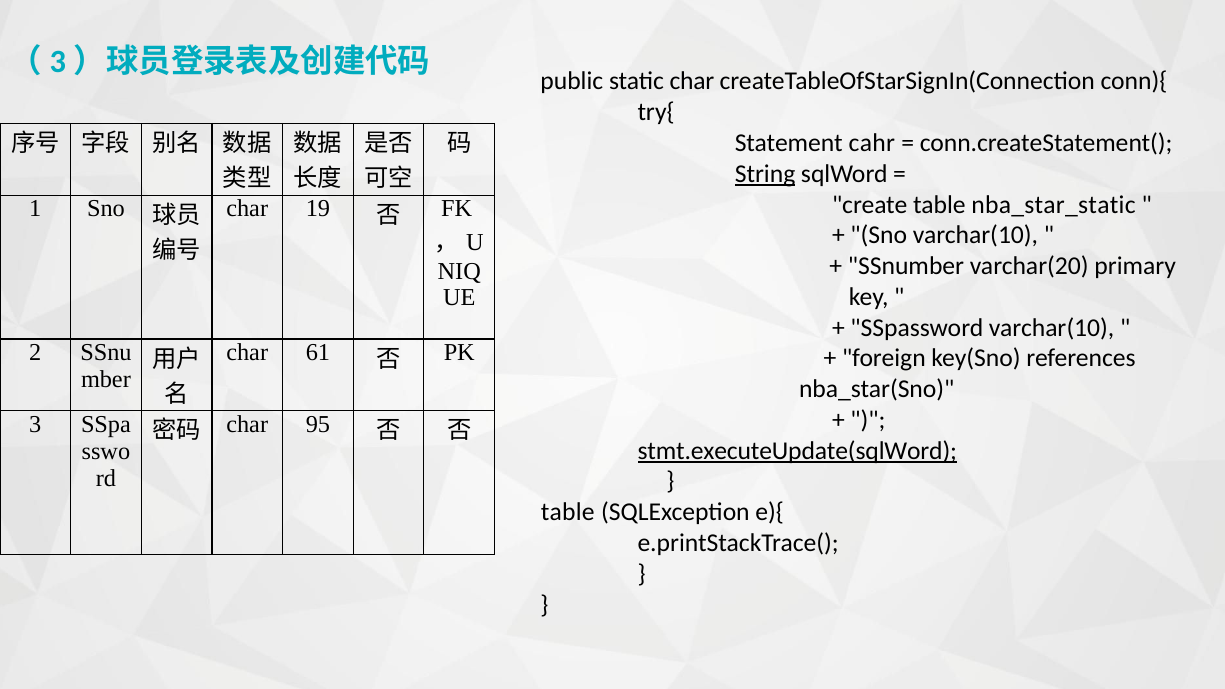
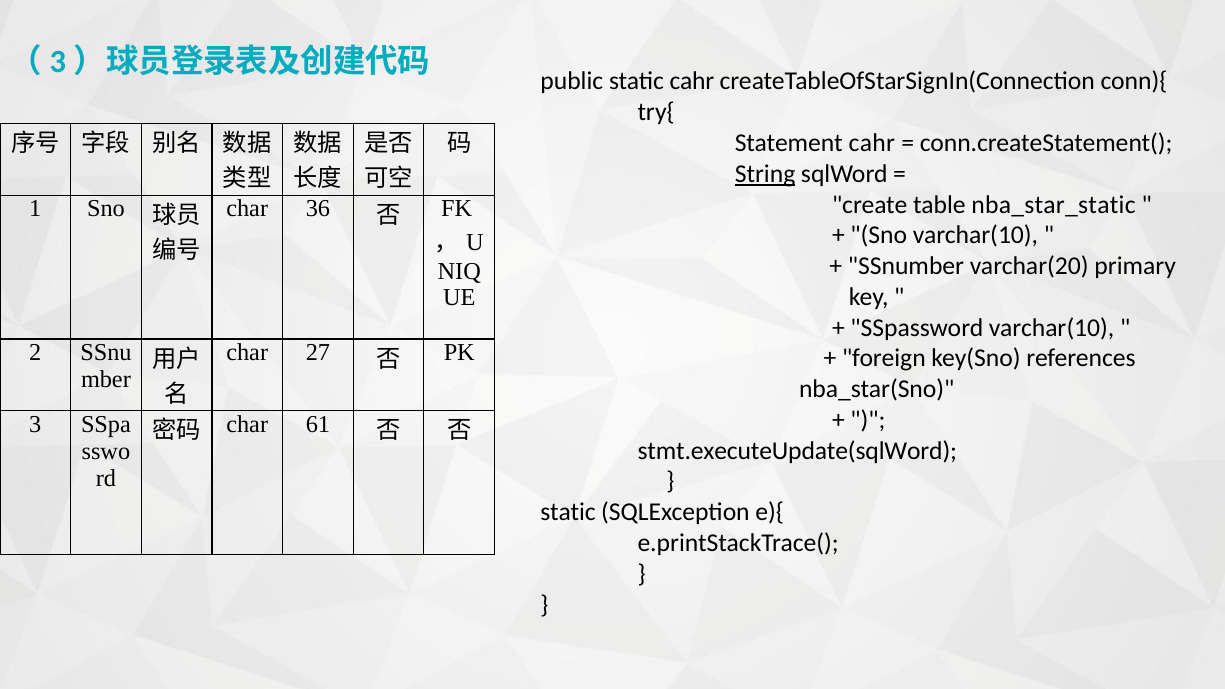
static char: char -> cahr (692, 81)
19: 19 -> 36 (318, 209)
61: 61 -> 27 (318, 353)
95: 95 -> 61 (318, 424)
stmt.executeUpdate(sqlWord underline: present -> none (797, 451)
table: table -> static (568, 512)
